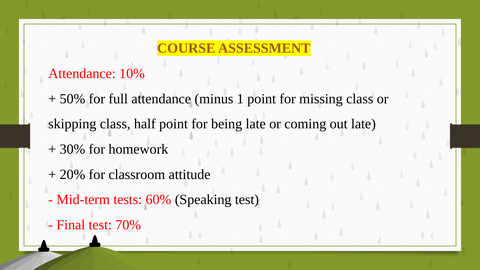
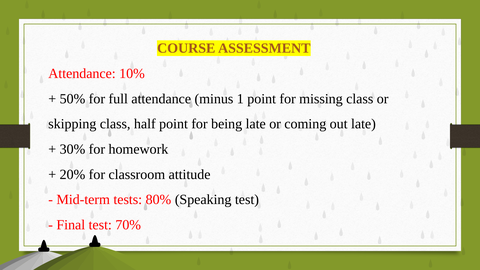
60%: 60% -> 80% (158, 200)
